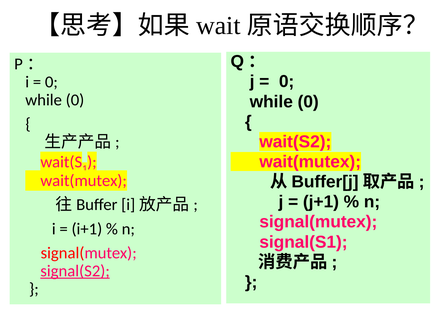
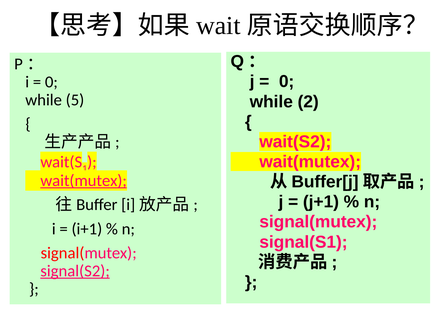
0: 0 -> 5 (75, 100)
0: 0 -> 2 (308, 102)
wait(mutex underline: none -> present (84, 181)
